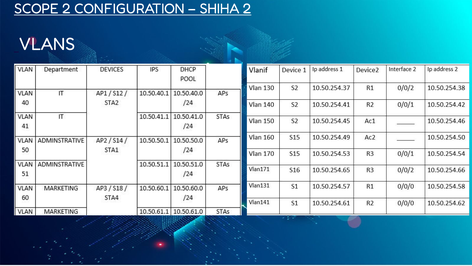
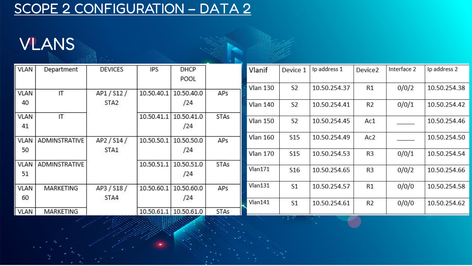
SHIHA: SHIHA -> DATA (219, 9)
